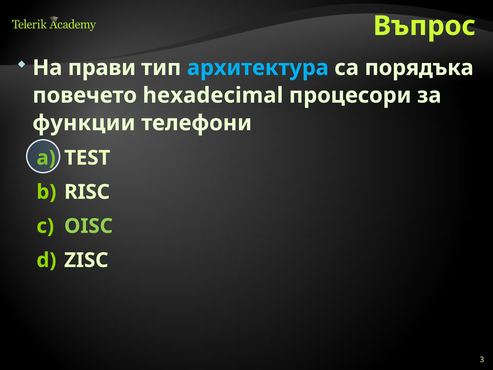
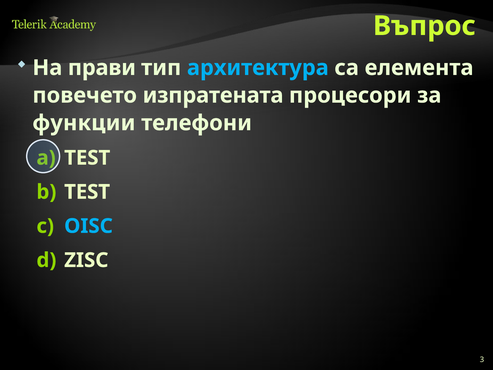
порядъка: порядъка -> елемента (419, 68)
hexadecimal: hexadecimal -> изпратената (213, 95)
RISC: RISC -> TEST (87, 192)
OISC colour: light green -> light blue (89, 226)
